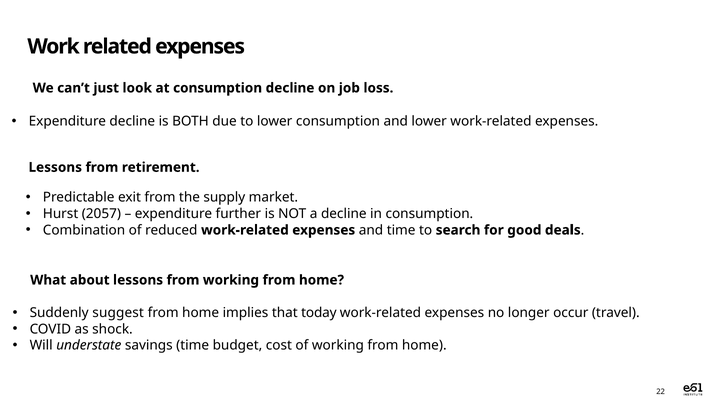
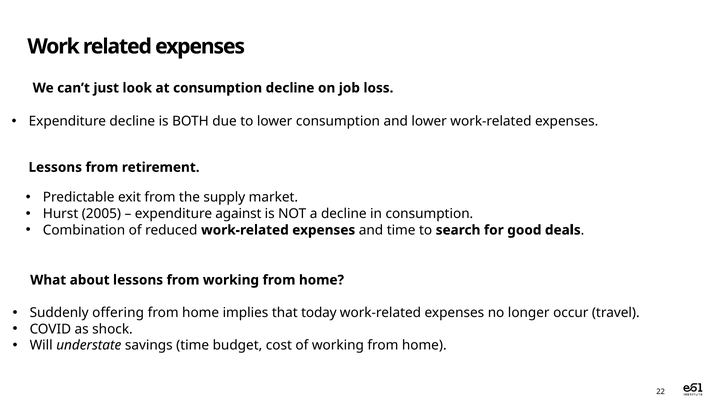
2057: 2057 -> 2005 (101, 214)
further: further -> against (238, 214)
suggest: suggest -> offering (118, 313)
